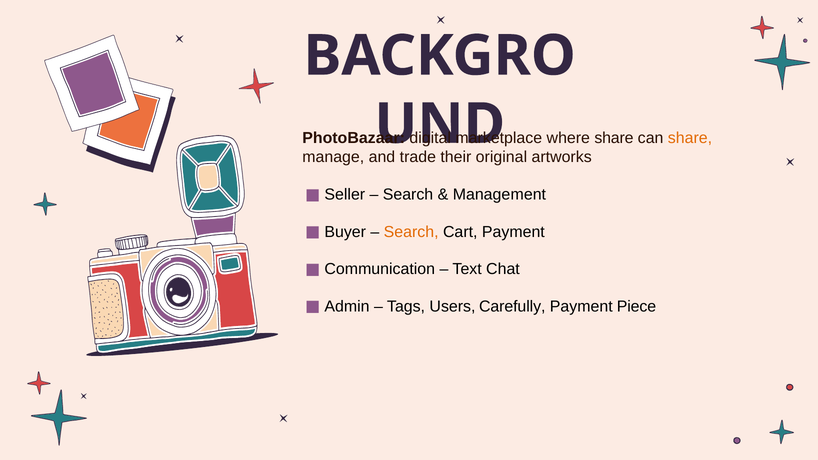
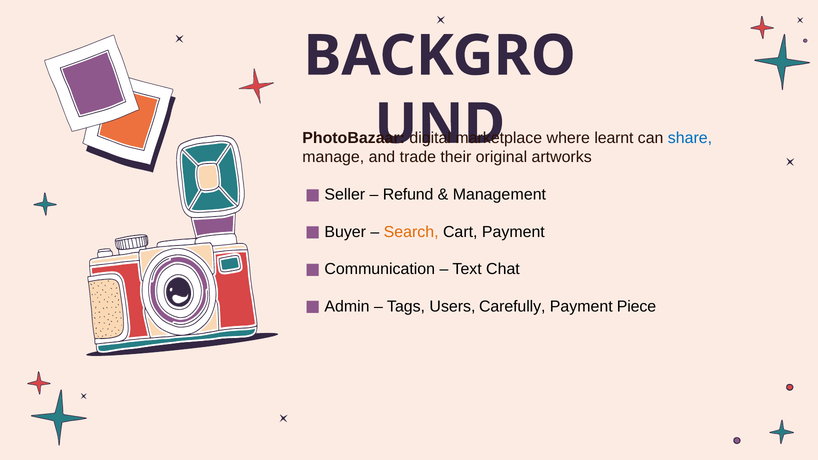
where share: share -> learnt (614, 138)
share colour: orange -> blue (690, 138)
Search: Search -> Refund (408, 195)
